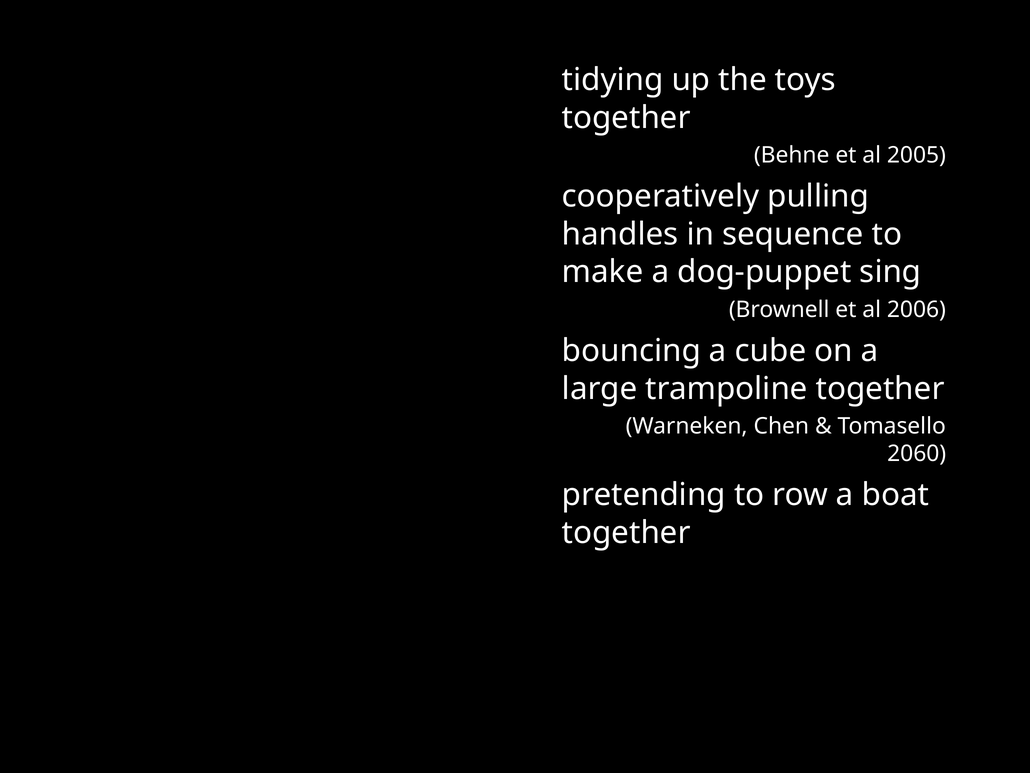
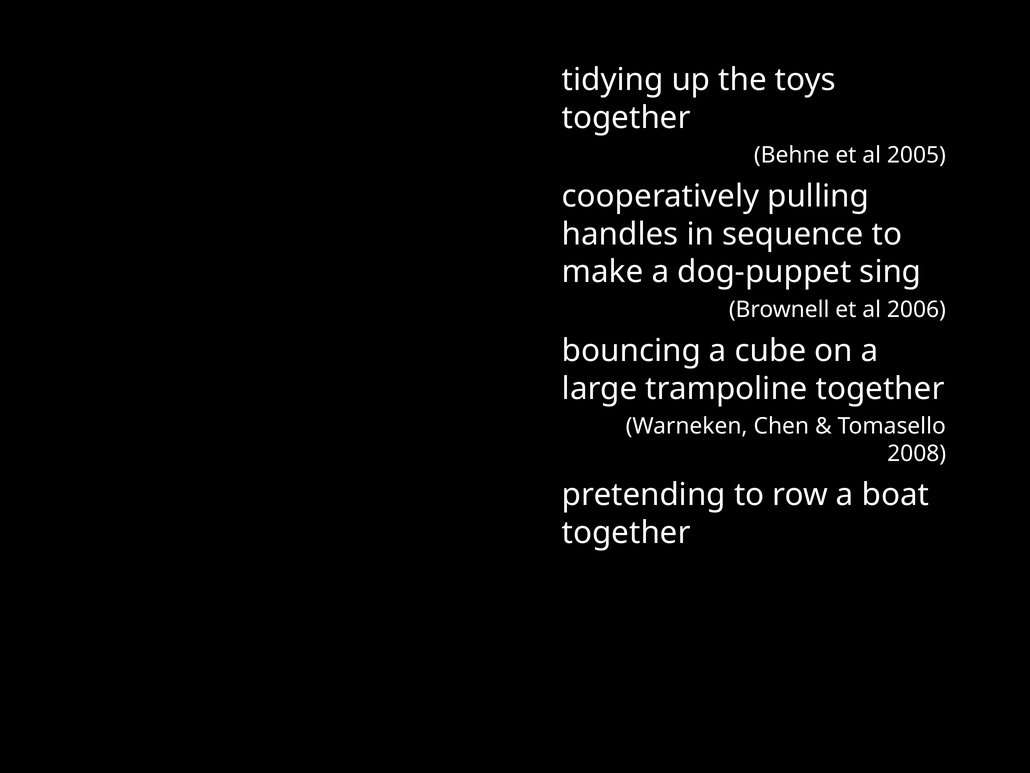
2060: 2060 -> 2008 (917, 454)
